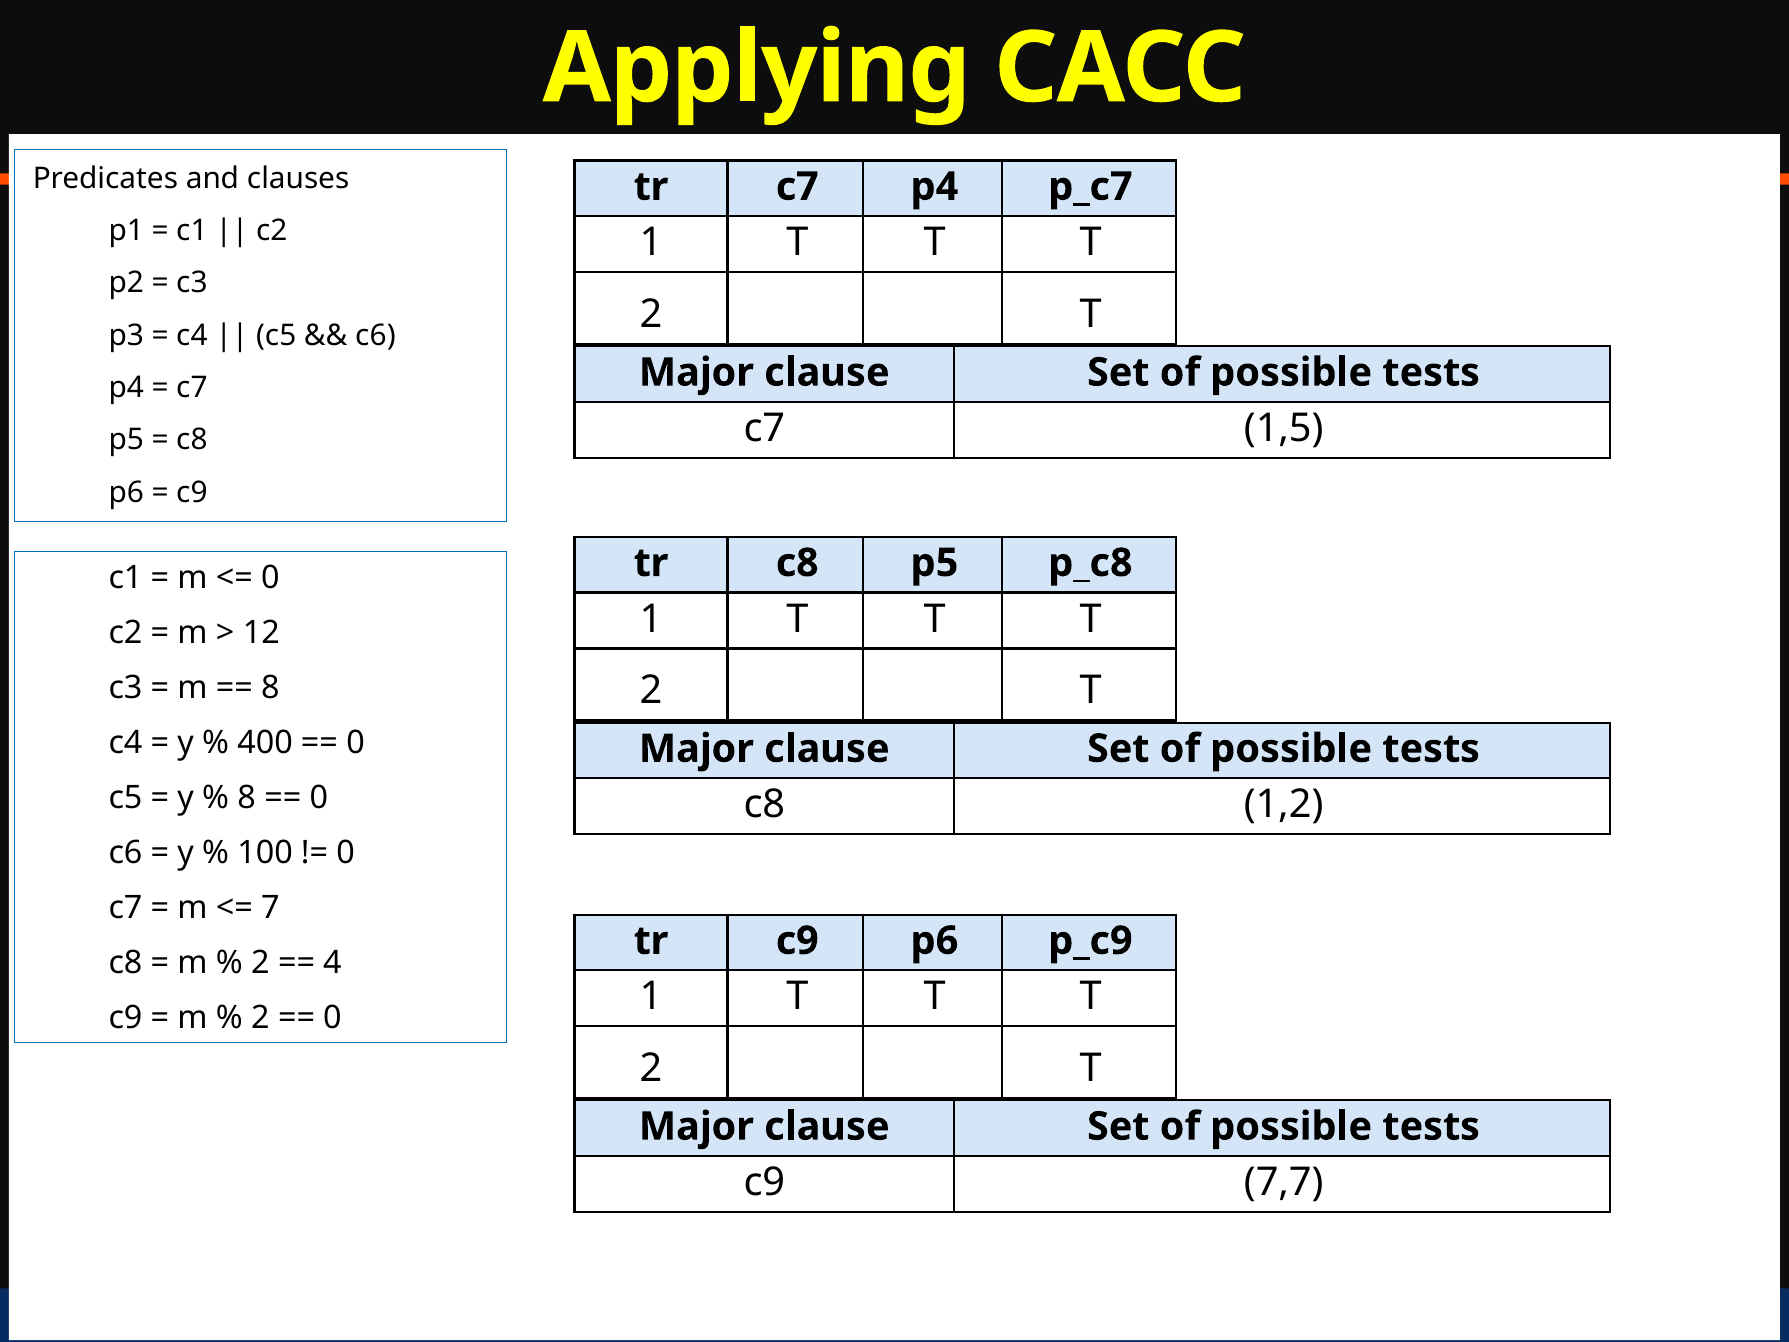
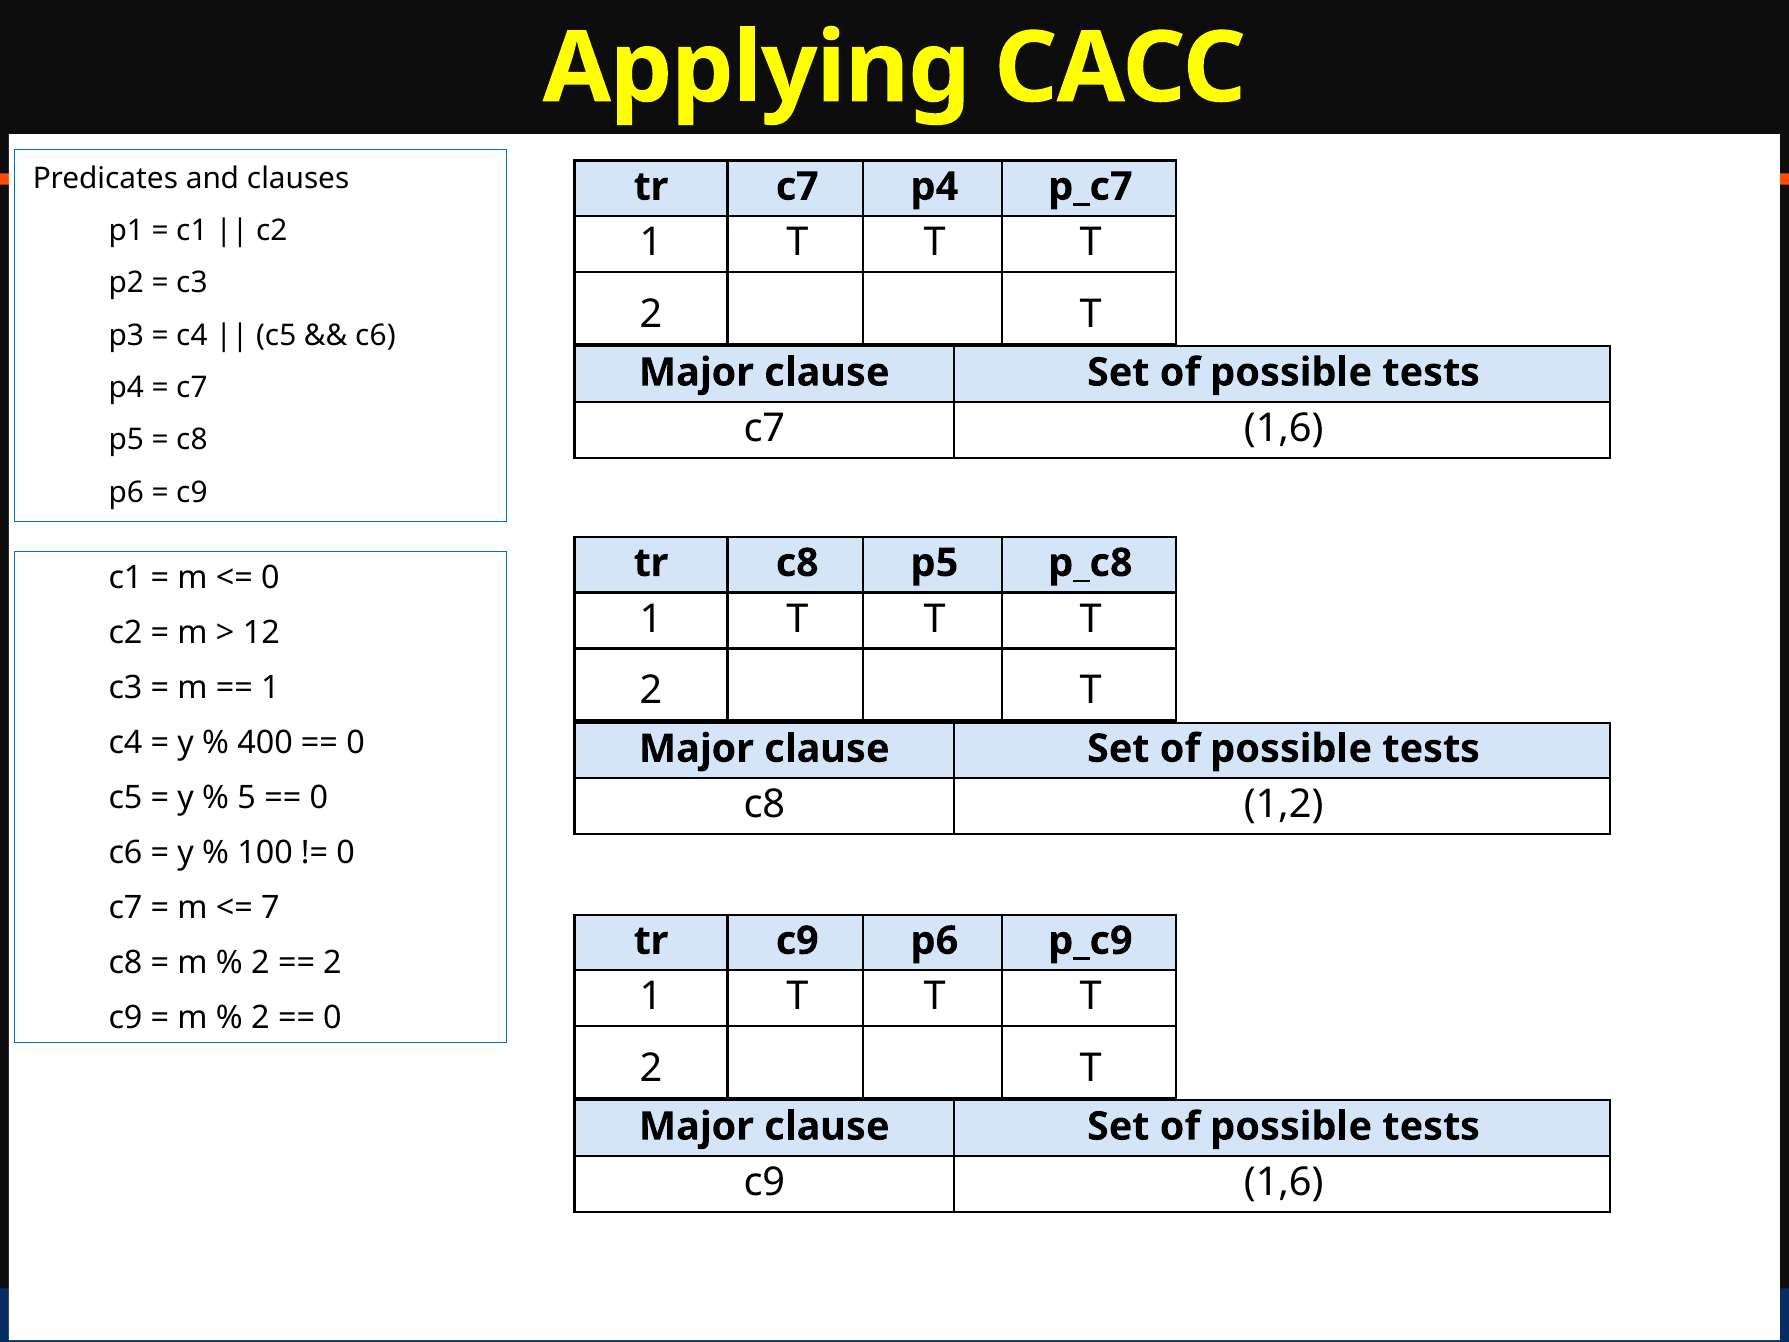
c7 1,5: 1,5 -> 1,6 (1284, 428)
8: 8 -> 1 (270, 688)
8: 8 -> 5 (247, 798)
4: 4 -> 2 (332, 962)
c9 7,7: 7,7 -> 1,6 (1284, 1182)
